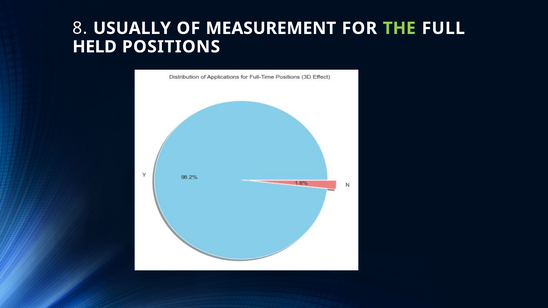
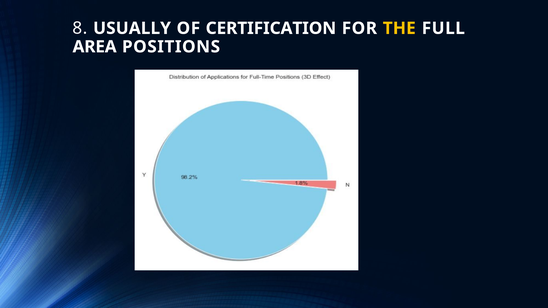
MEASUREMENT: MEASUREMENT -> CERTIFICATION (271, 28)
THE colour: light green -> yellow (399, 28)
HELD: HELD -> AREA (95, 47)
